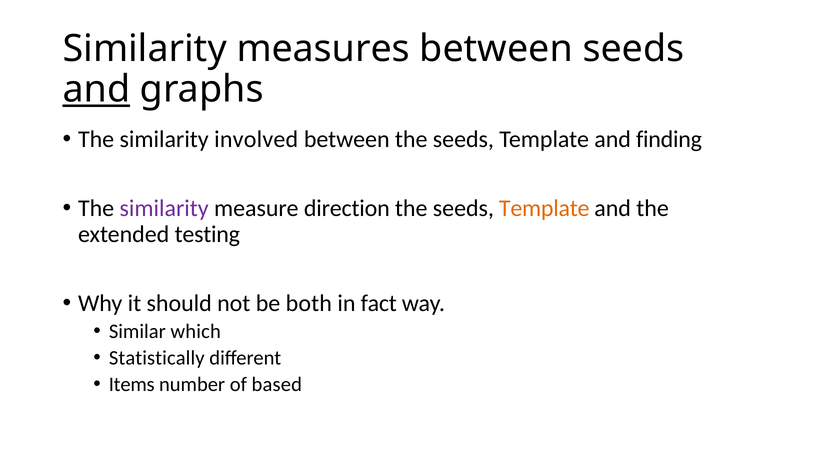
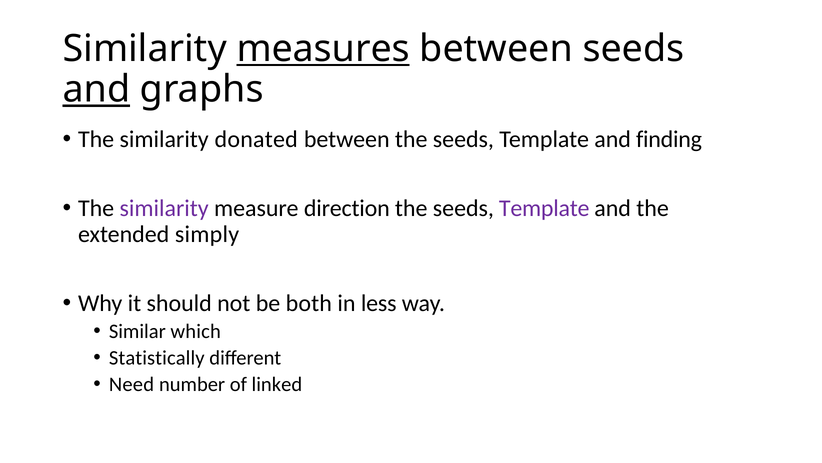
measures underline: none -> present (323, 49)
involved: involved -> donated (256, 139)
Template colour: orange -> purple (544, 208)
testing: testing -> simply (207, 234)
fact: fact -> less (379, 303)
Items: Items -> Need (132, 384)
based: based -> linked (277, 384)
